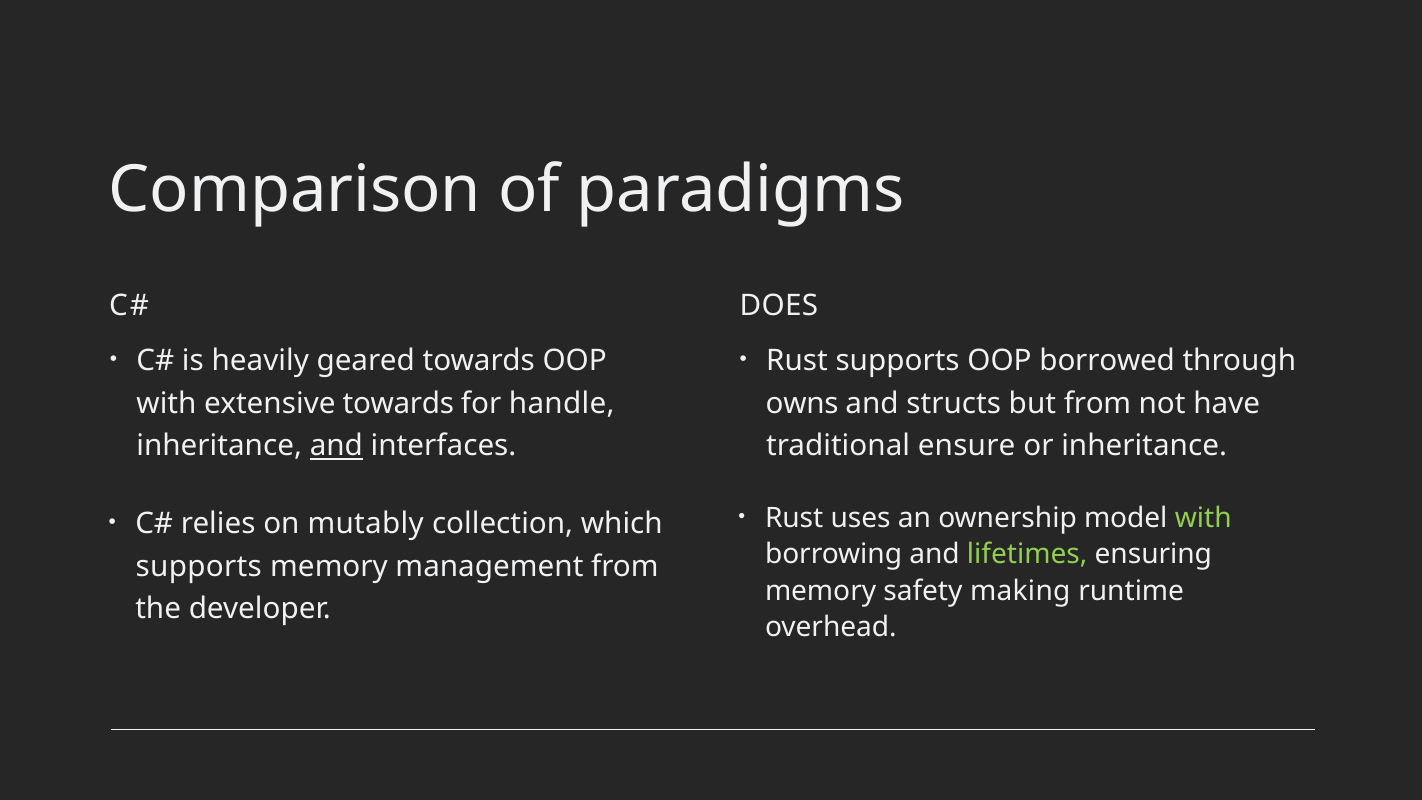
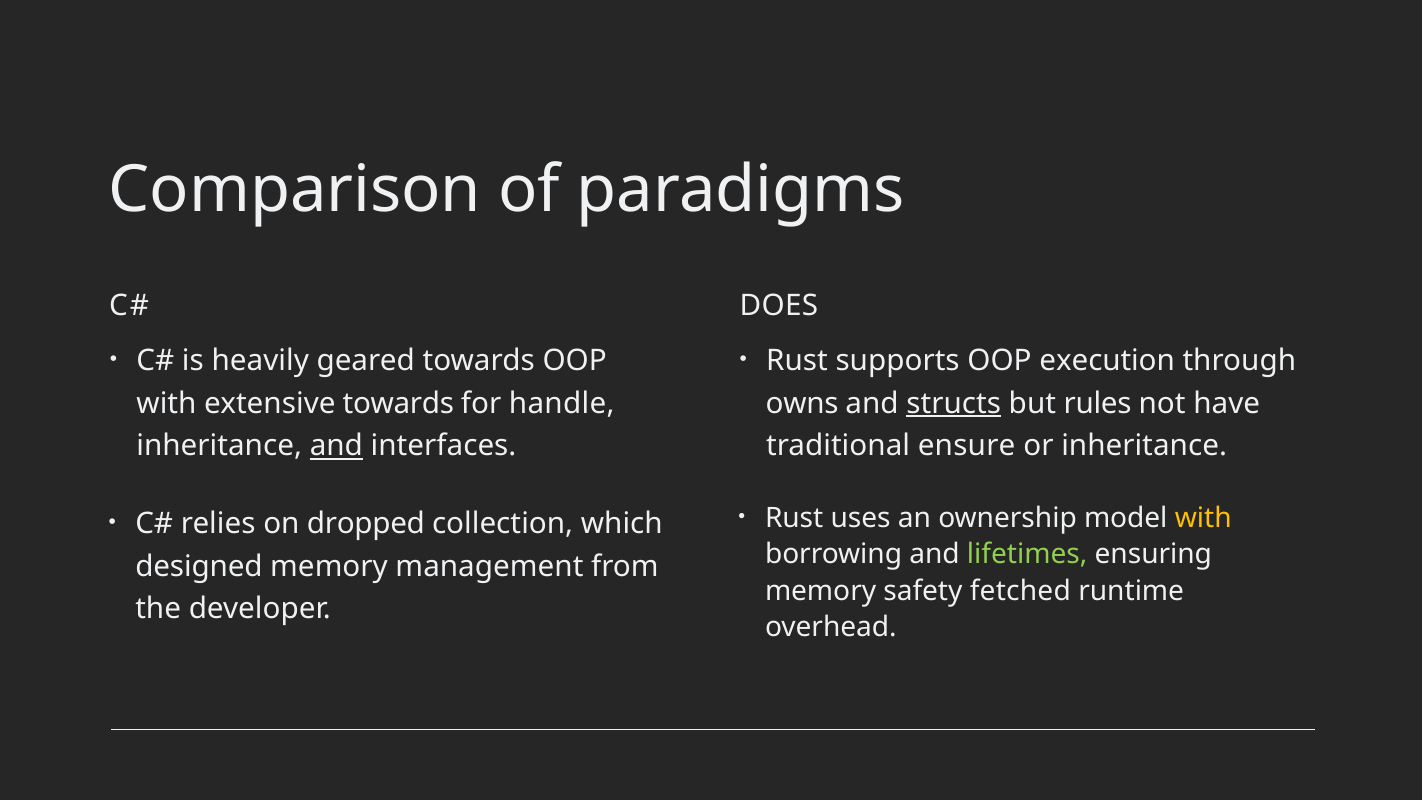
borrowed: borrowed -> execution (1107, 361)
structs underline: none -> present (954, 403)
but from: from -> rules (1098, 403)
with colour: light green -> yellow (1203, 518)
mutably: mutably -> dropped (366, 524)
supports: supports -> designed (199, 566)
making: making -> fetched (1020, 591)
